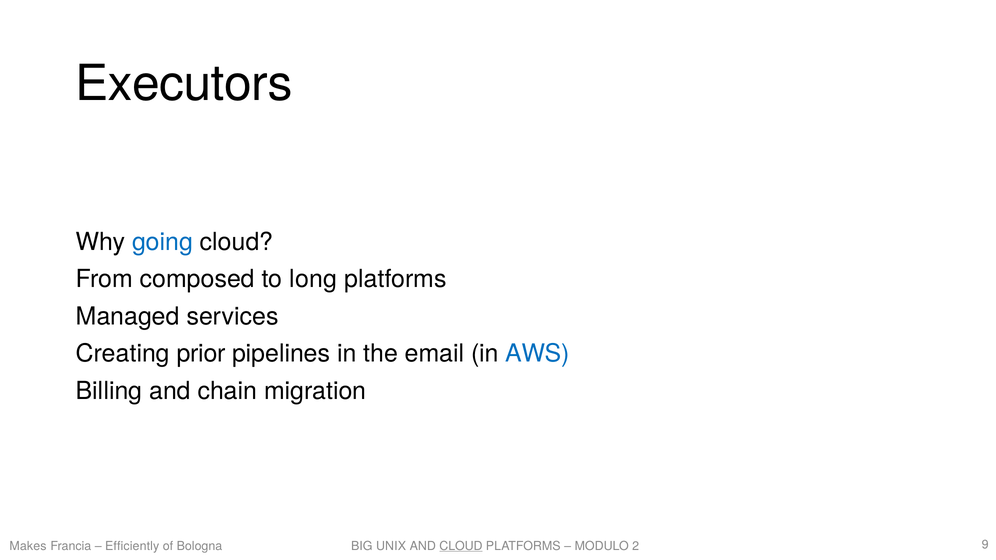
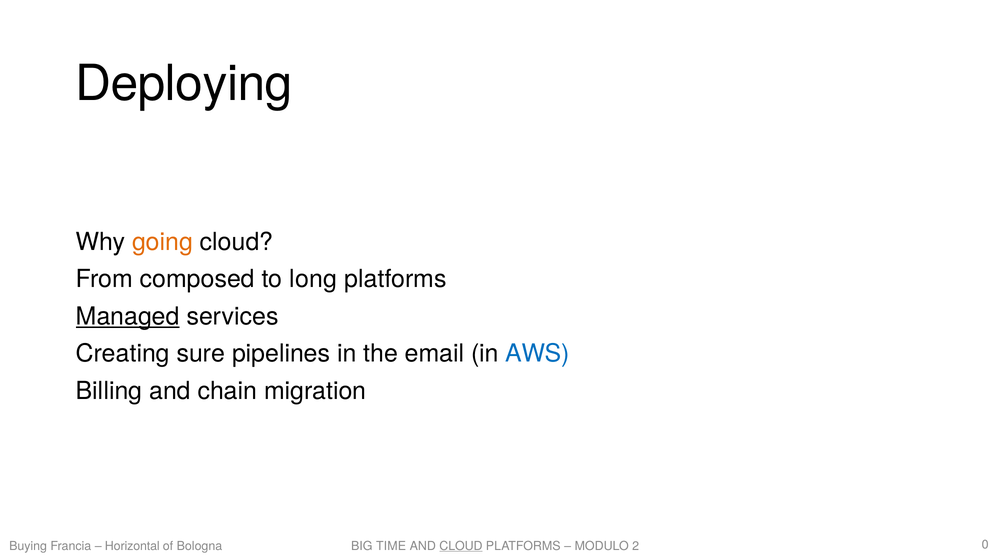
Executors: Executors -> Deploying (184, 84)
going colour: blue -> orange (163, 242)
Managed underline: none -> present (128, 317)
prior: prior -> sure (201, 354)
Makes: Makes -> Buying (28, 546)
Efficiently: Efficiently -> Horizontal (132, 546)
UNIX: UNIX -> TIME (391, 546)
9: 9 -> 0 (985, 545)
